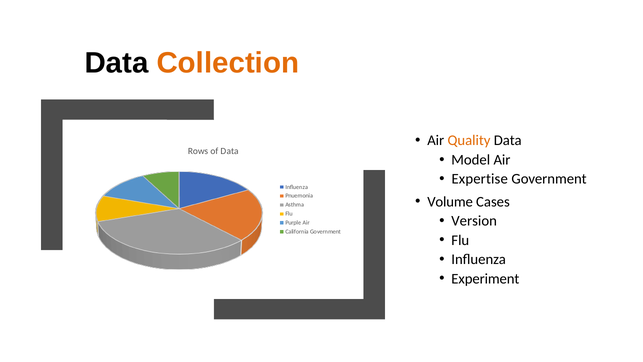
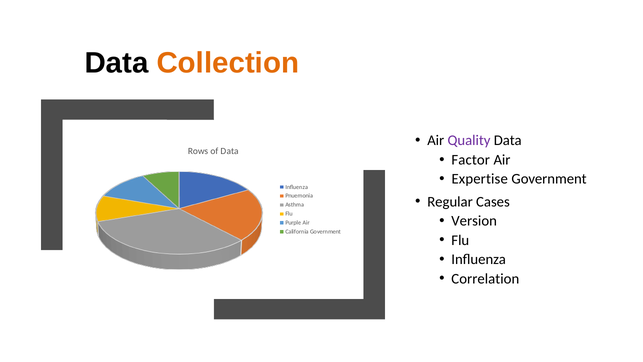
Quality colour: orange -> purple (469, 140)
Model: Model -> Factor (471, 160)
Volume: Volume -> Regular (450, 201)
Experiment: Experiment -> Correlation (485, 278)
